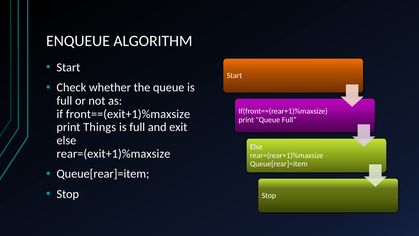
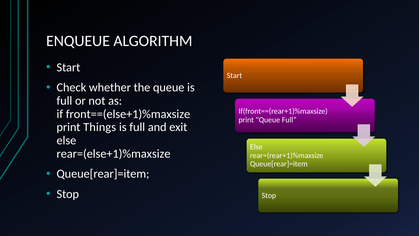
front==(exit+1)%maxsize: front==(exit+1)%maxsize -> front==(else+1)%maxsize (128, 114)
rear=(exit+1)%maxsize: rear=(exit+1)%maxsize -> rear=(else+1)%maxsize (114, 154)
